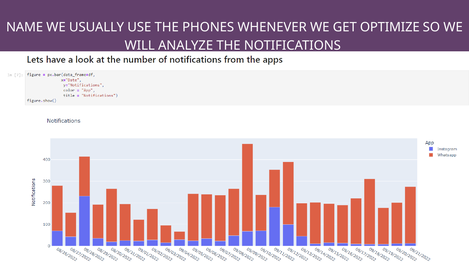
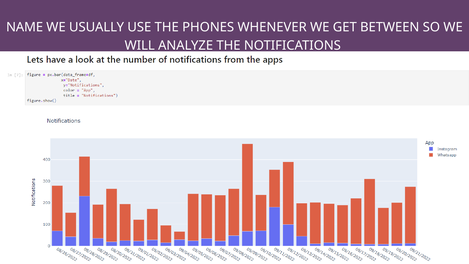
OPTIMIZE: OPTIMIZE -> BETWEEN (390, 27)
